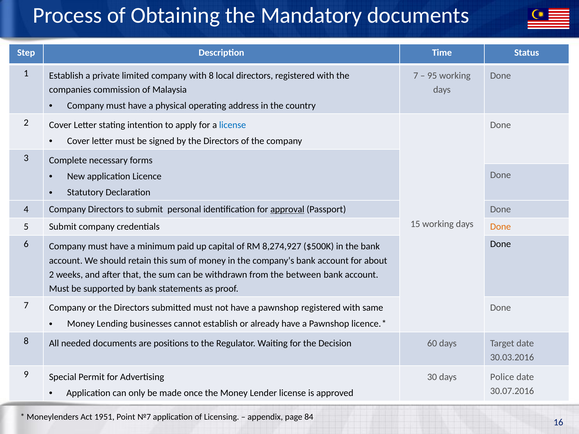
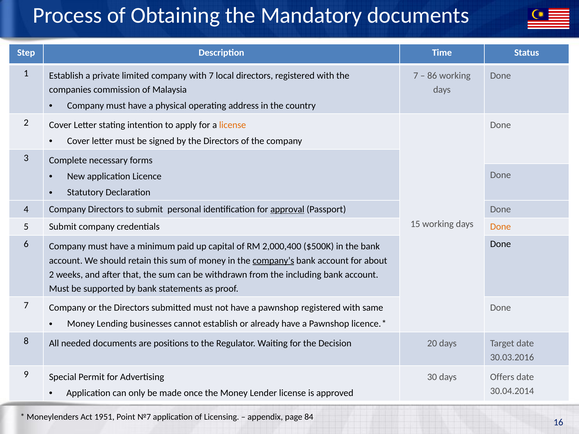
with 8: 8 -> 7 (211, 76)
95: 95 -> 86 (432, 76)
license colour: blue -> orange (233, 125)
8,274,927: 8,274,927 -> 2,000,400 (282, 247)
company’s underline: none -> present (273, 261)
between: between -> including (304, 275)
60: 60 -> 20 (432, 343)
Police: Police -> Offers (502, 377)
30.07.2016: 30.07.2016 -> 30.04.2014 (512, 391)
